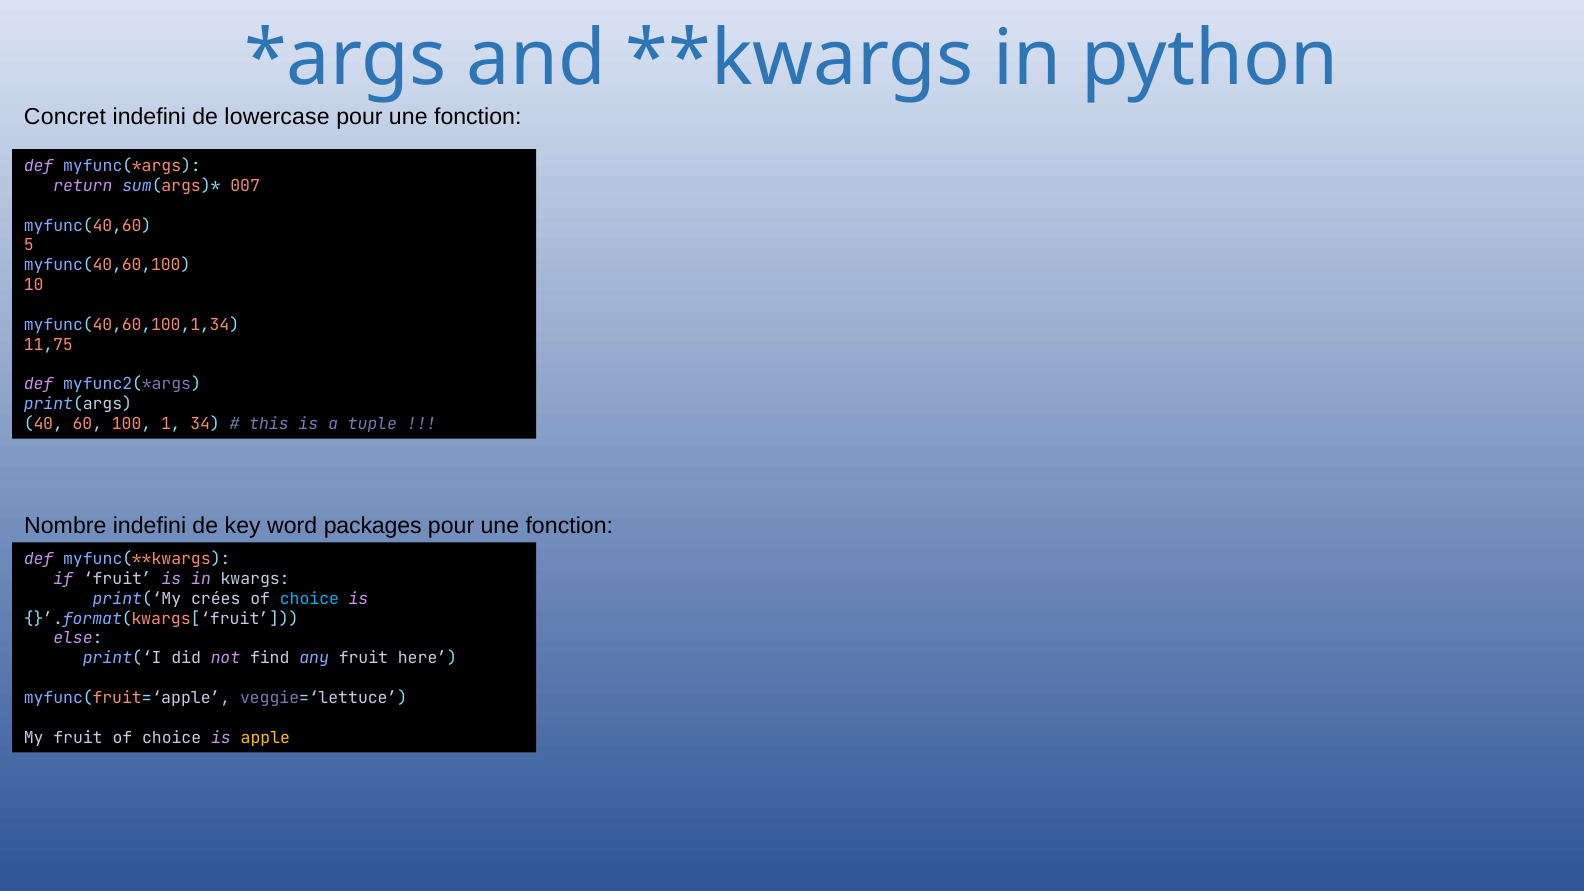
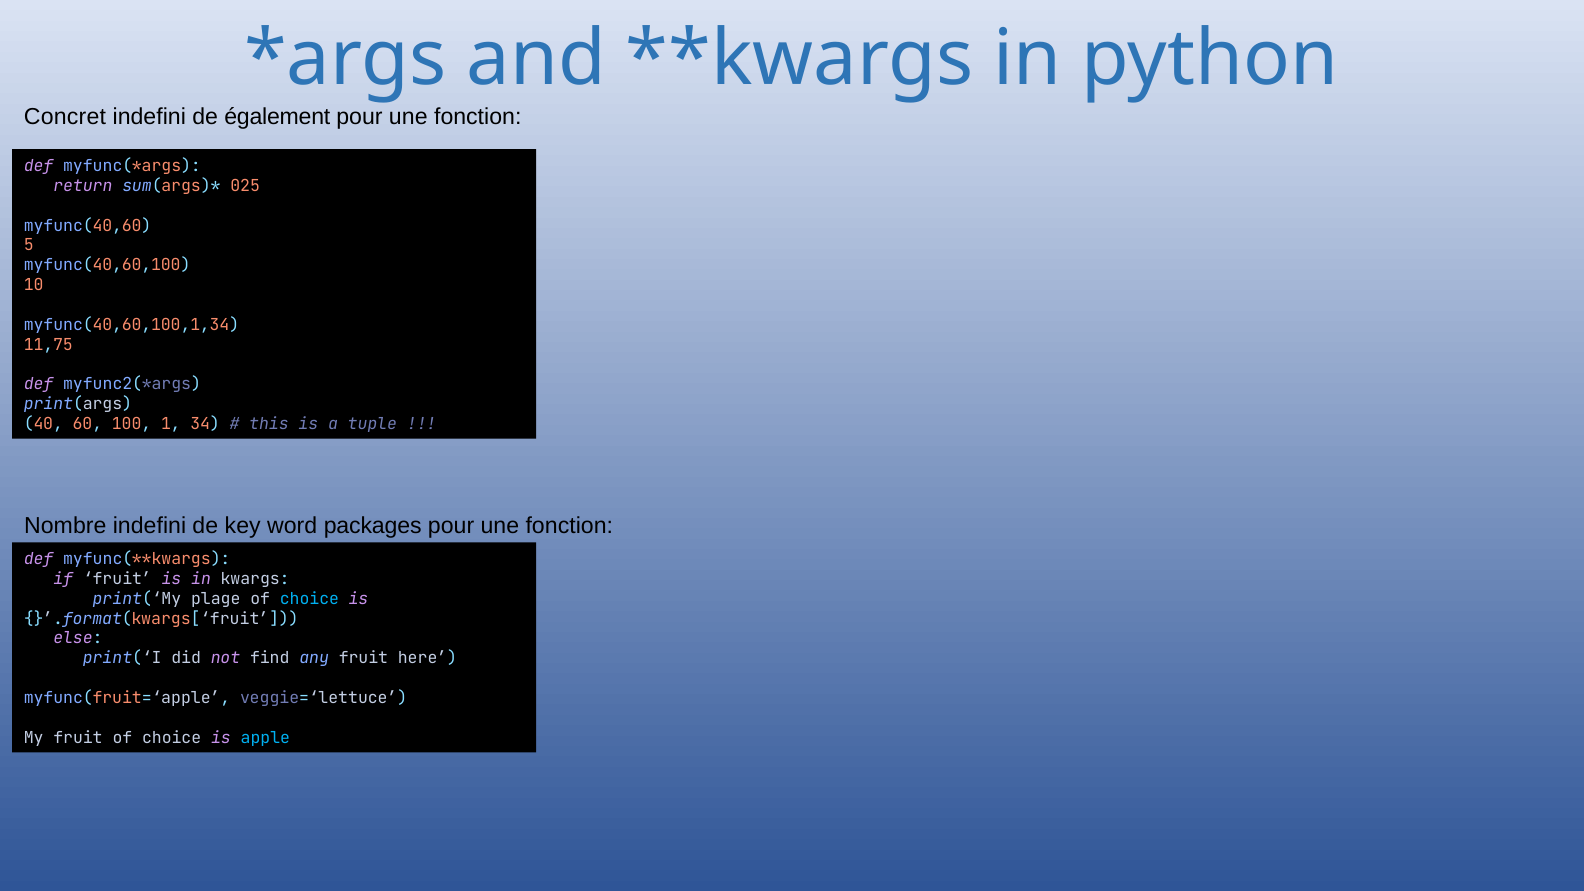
lowercase: lowercase -> également (277, 117)
007: 007 -> 025 (245, 186)
crées: crées -> plage (216, 599)
apple colour: yellow -> light blue (265, 738)
